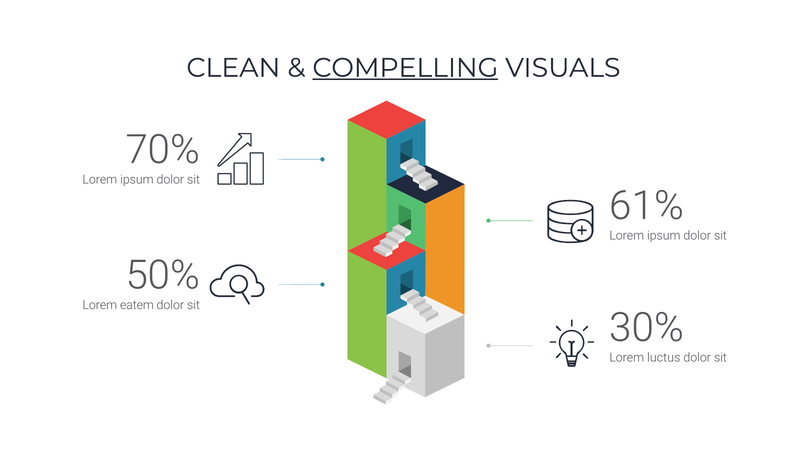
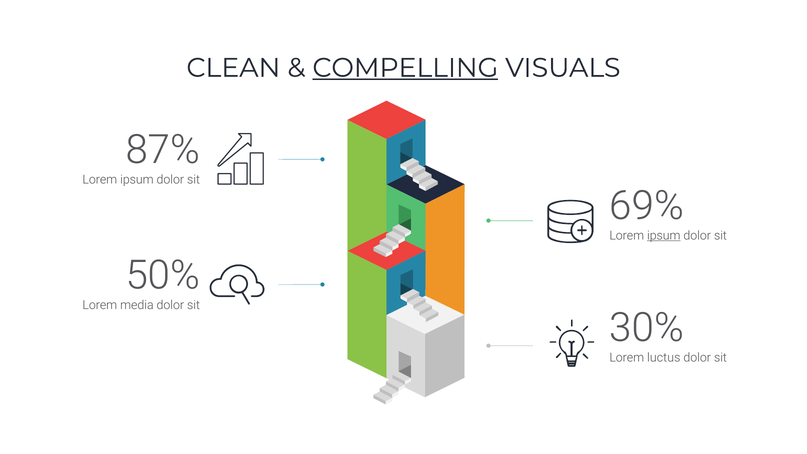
70%: 70% -> 87% (163, 150)
61%: 61% -> 69% (647, 206)
ipsum underline: none -> present (664, 235)
eatem: eatem -> media (137, 305)
